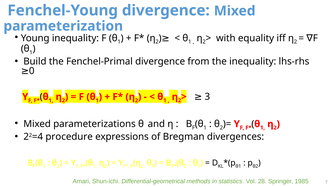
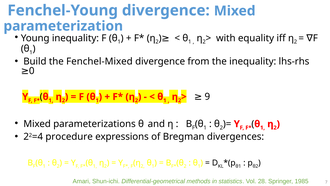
Fenchel-Primal: Fenchel-Primal -> Fenchel-Mixed (99, 61)
3: 3 -> 9 (207, 97)
